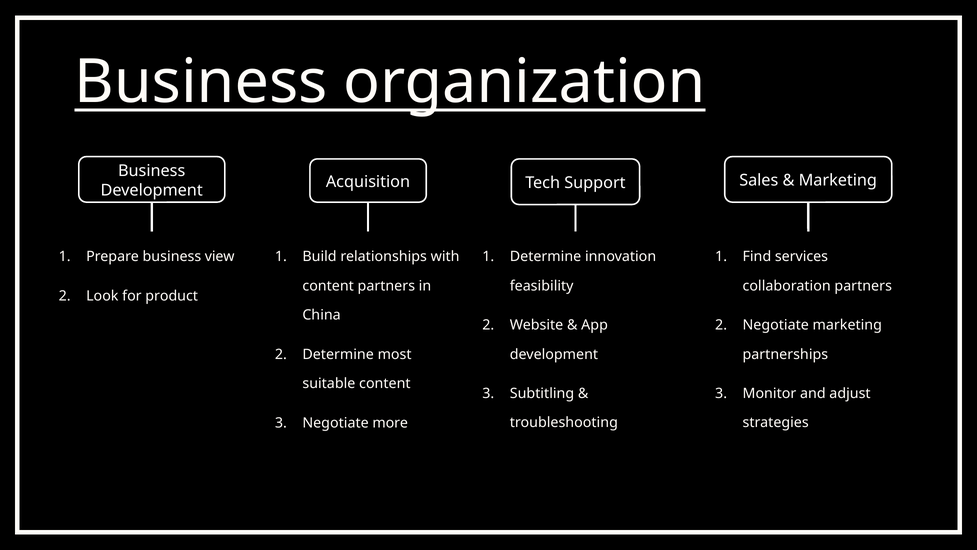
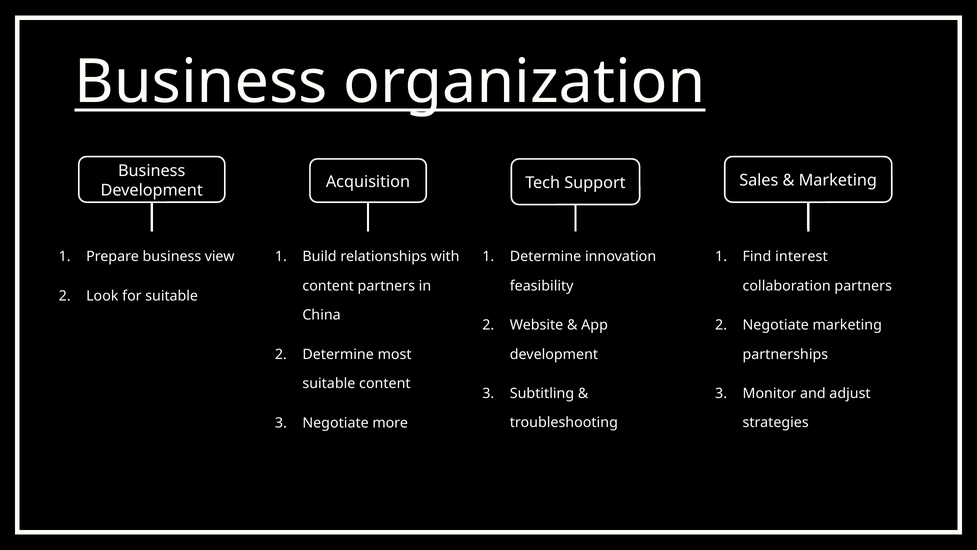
services: services -> interest (801, 257)
for product: product -> suitable (172, 296)
